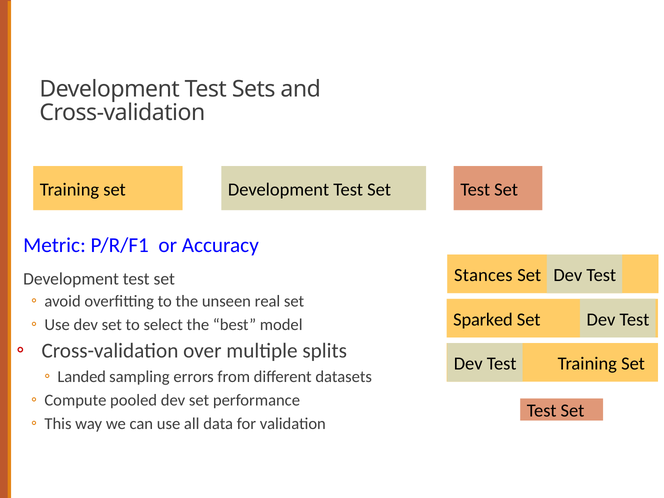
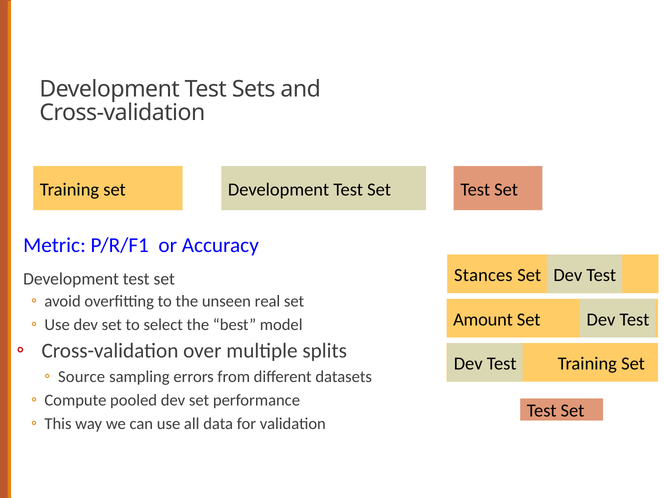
Sparked: Sparked -> Amount (483, 319)
Landed: Landed -> Source (82, 377)
